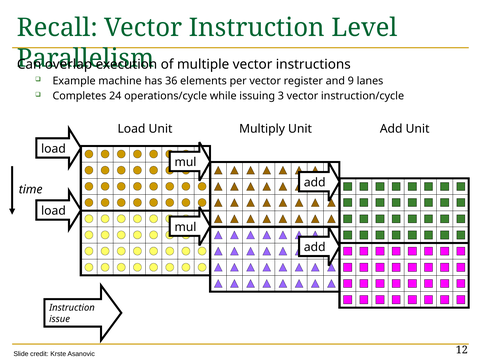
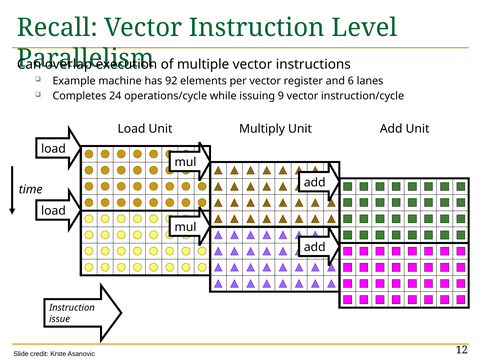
36: 36 -> 92 (171, 81)
9: 9 -> 6 (351, 81)
3: 3 -> 9 (281, 96)
